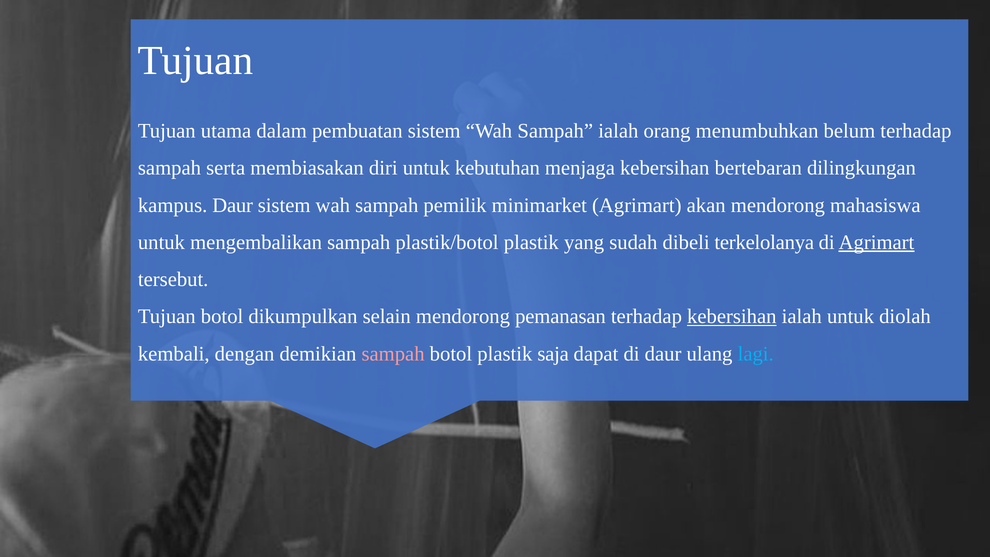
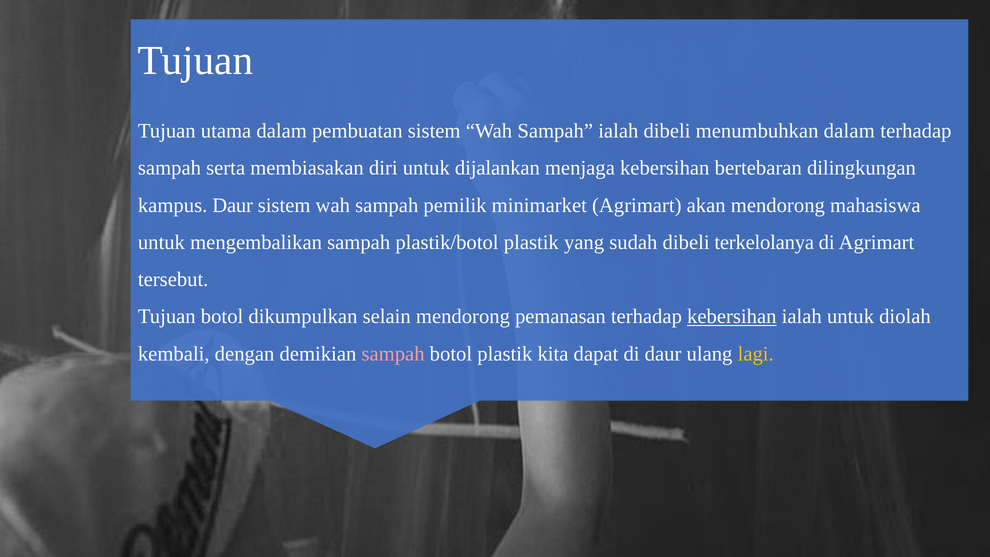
ialah orang: orang -> dibeli (667, 131)
menumbuhkan belum: belum -> dalam (849, 131)
kebutuhan: kebutuhan -> dijalankan (497, 168)
Agrimart underline: present -> none (876, 242)
saja: saja -> kita (553, 354)
lagi colour: light blue -> yellow (756, 354)
